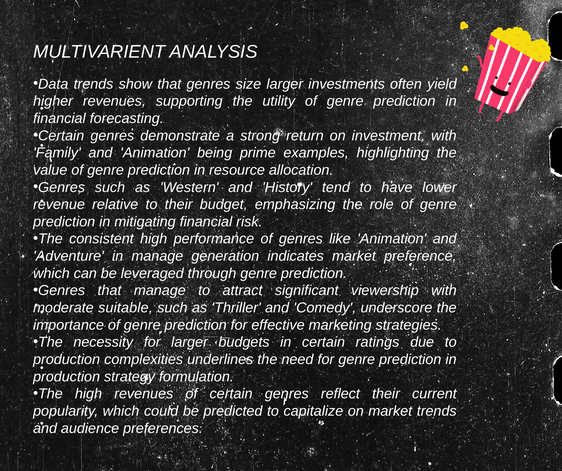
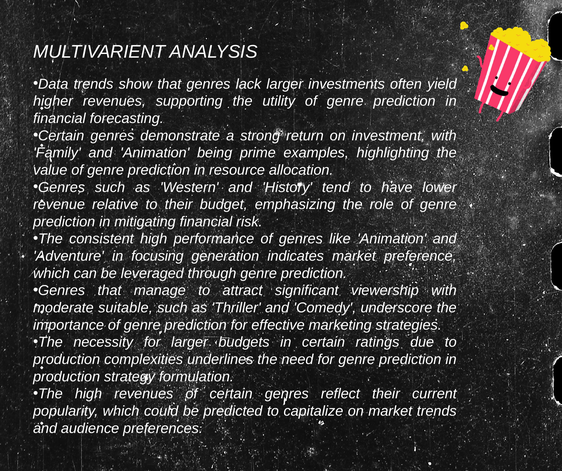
size: size -> lack (248, 84)
in manage: manage -> focusing (157, 256)
